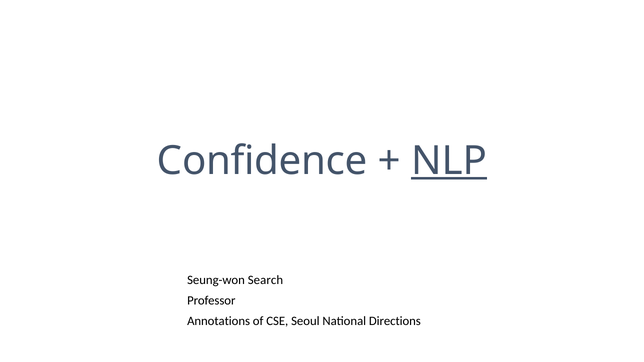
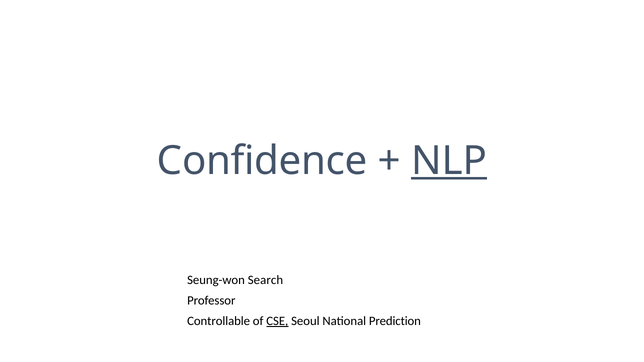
Annotations: Annotations -> Controllable (219, 321)
CSE underline: none -> present (277, 321)
Directions: Directions -> Prediction (395, 321)
